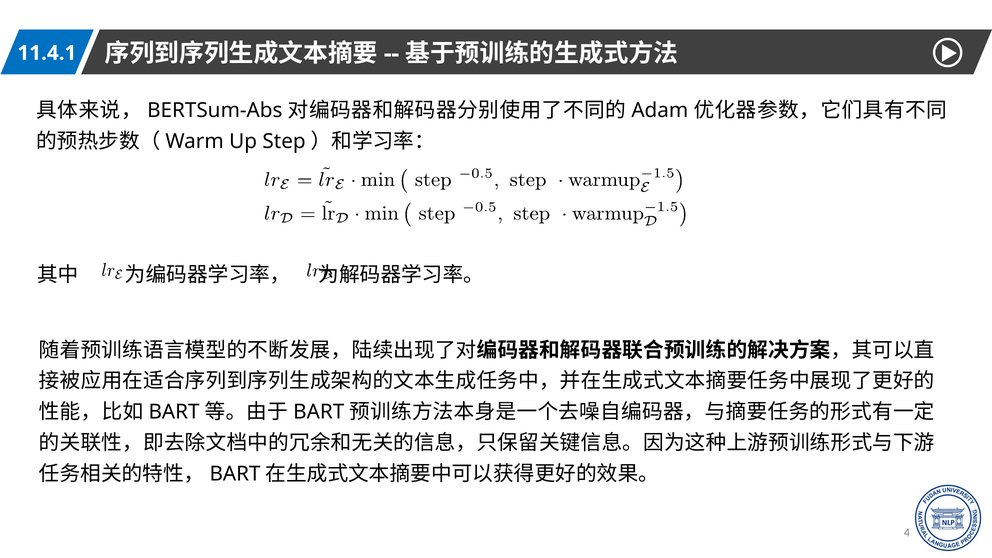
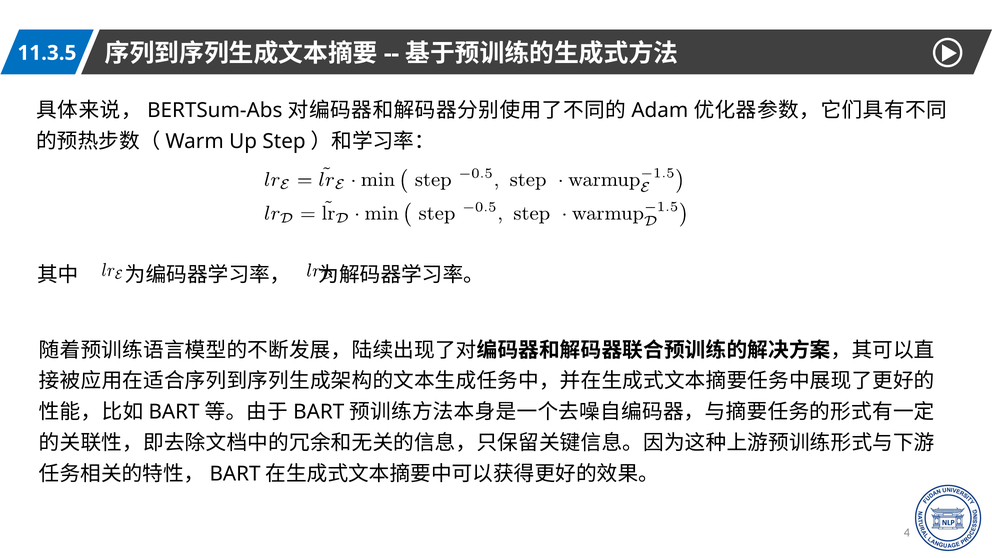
11.4.1: 11.4.1 -> 11.3.5 (47, 53)
